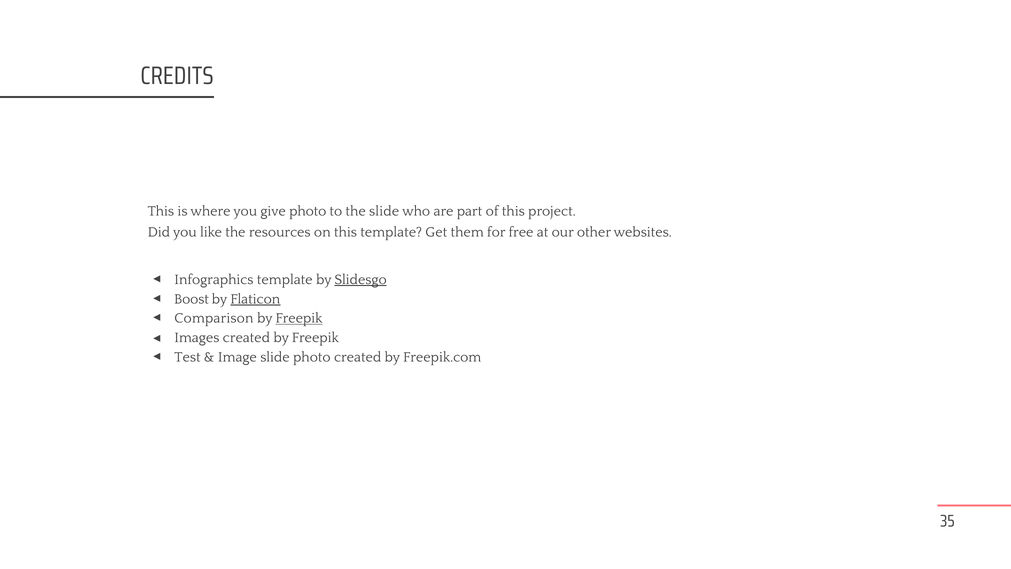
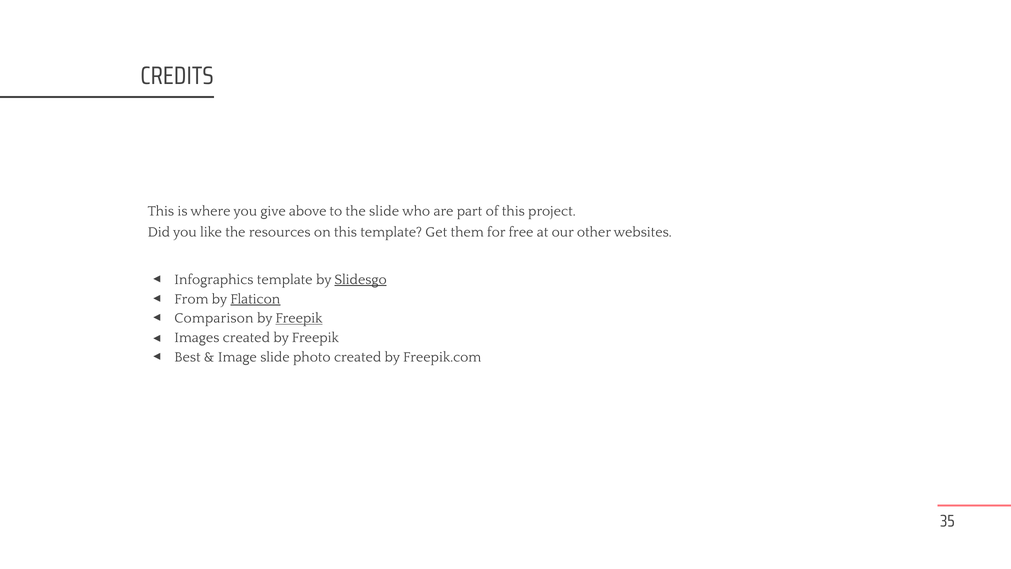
give photo: photo -> above (308, 211)
Boost: Boost -> From (191, 299)
Test: Test -> Best (188, 357)
